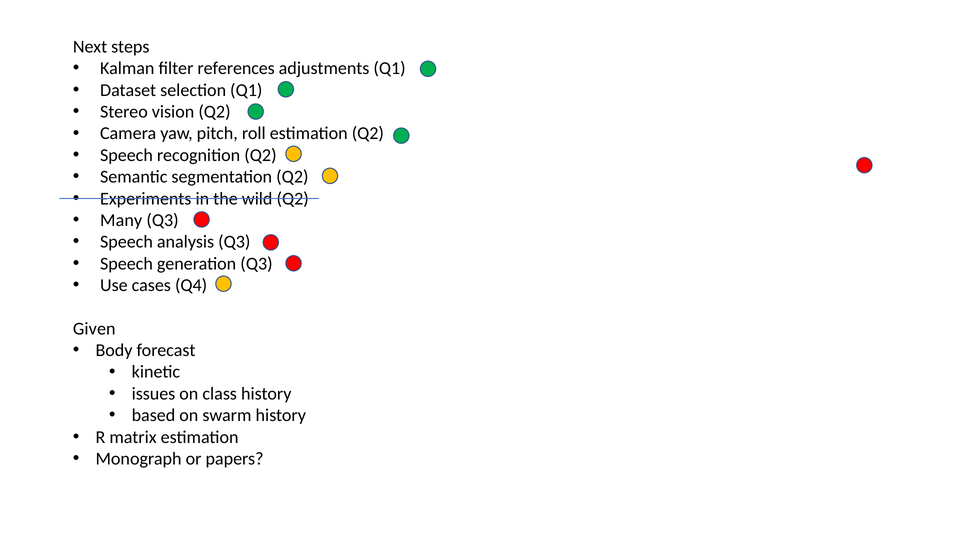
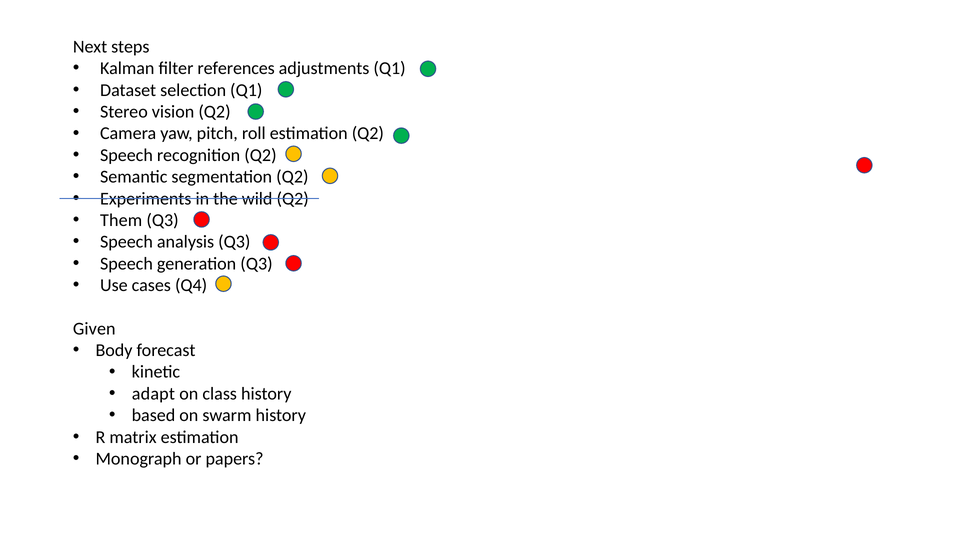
Many: Many -> Them (121, 220)
issues: issues -> adapt (153, 394)
